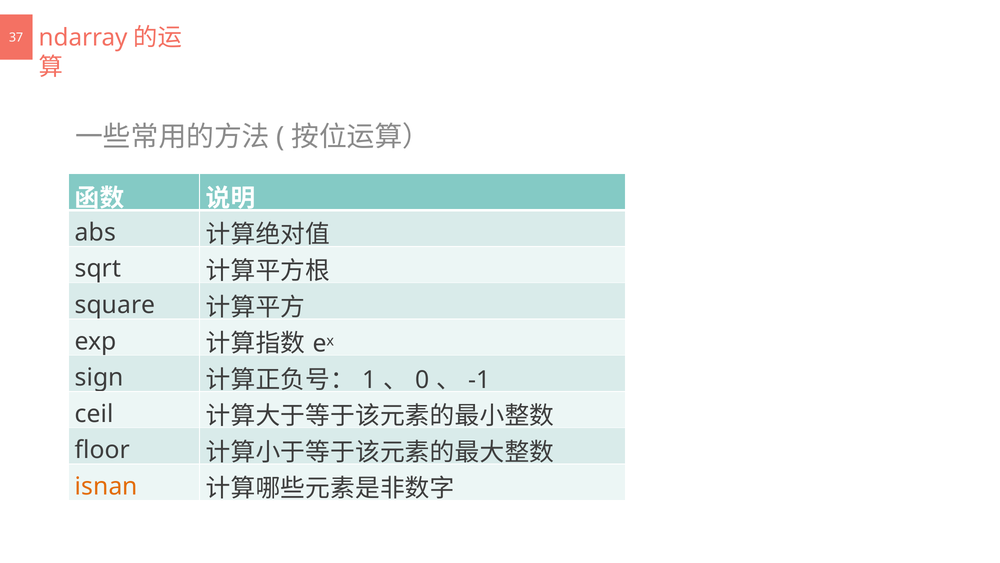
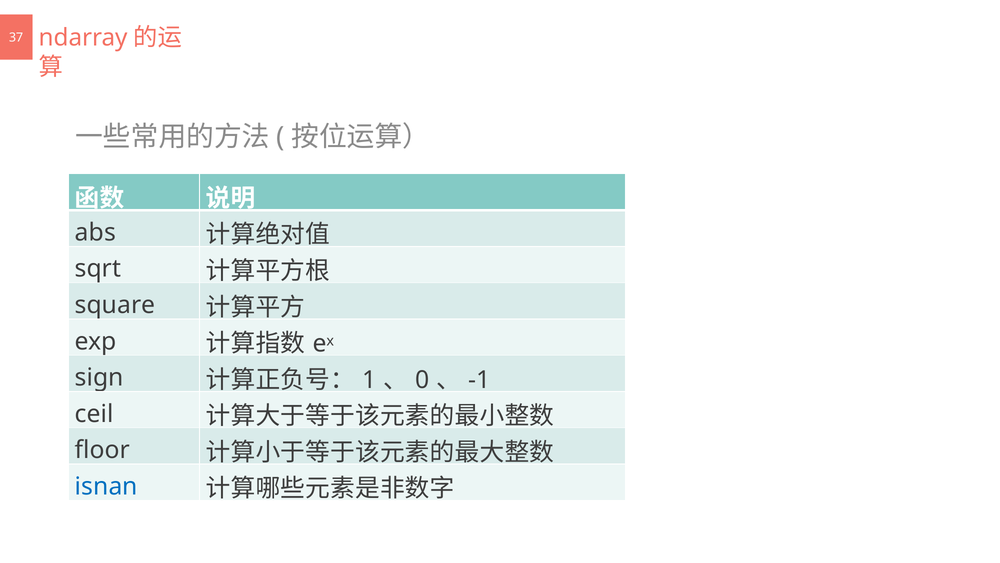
isnan colour: orange -> blue (106, 486)
